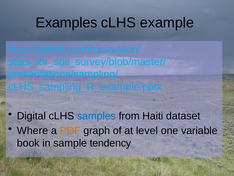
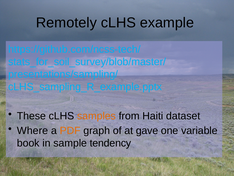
Examples: Examples -> Remotely (66, 23)
Digital: Digital -> These (31, 116)
samples colour: blue -> orange (96, 116)
level: level -> gave (147, 130)
